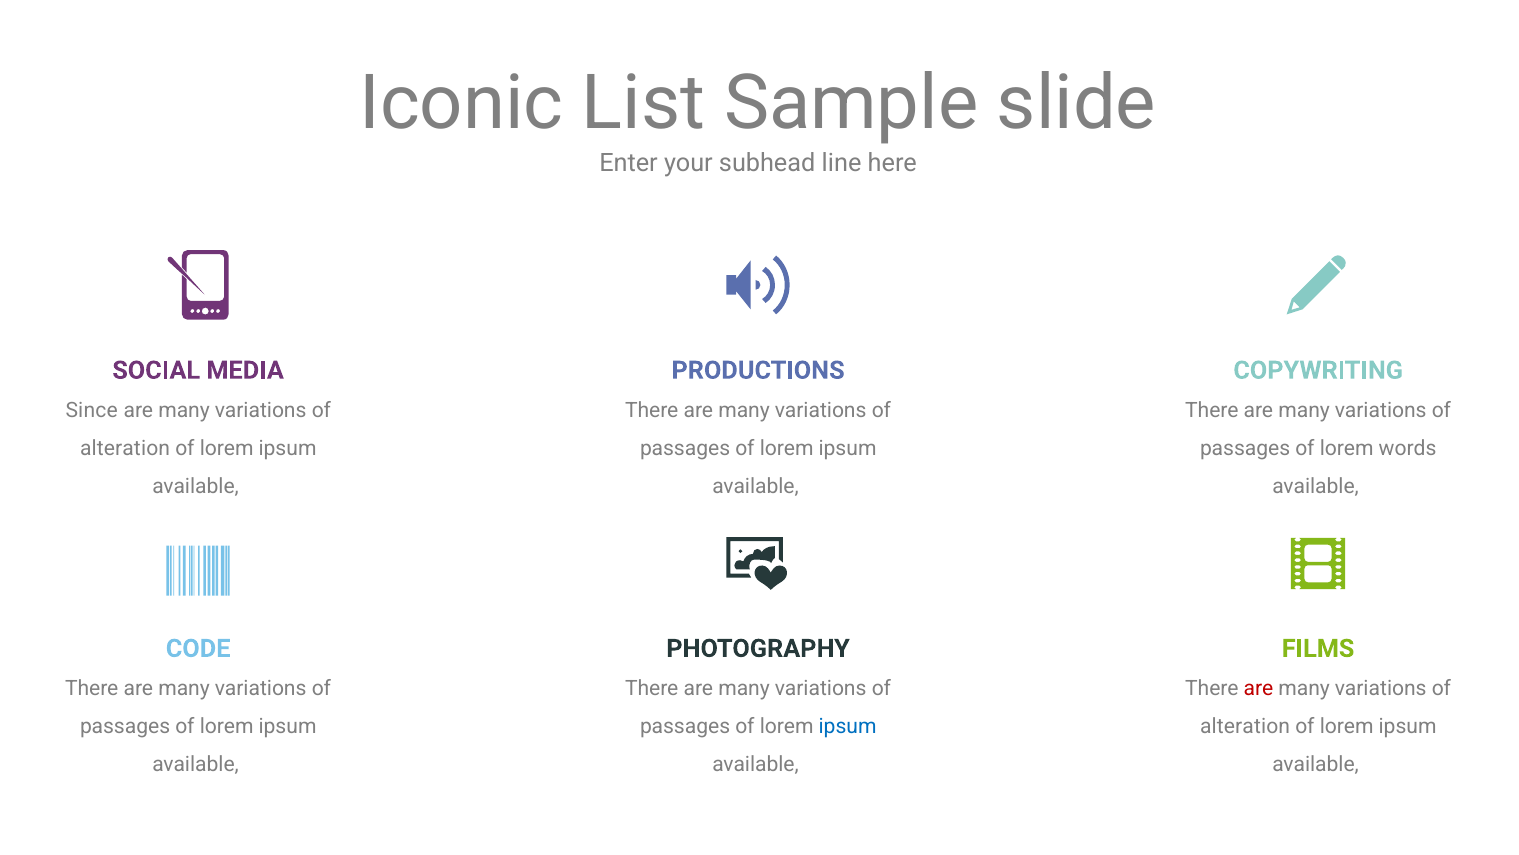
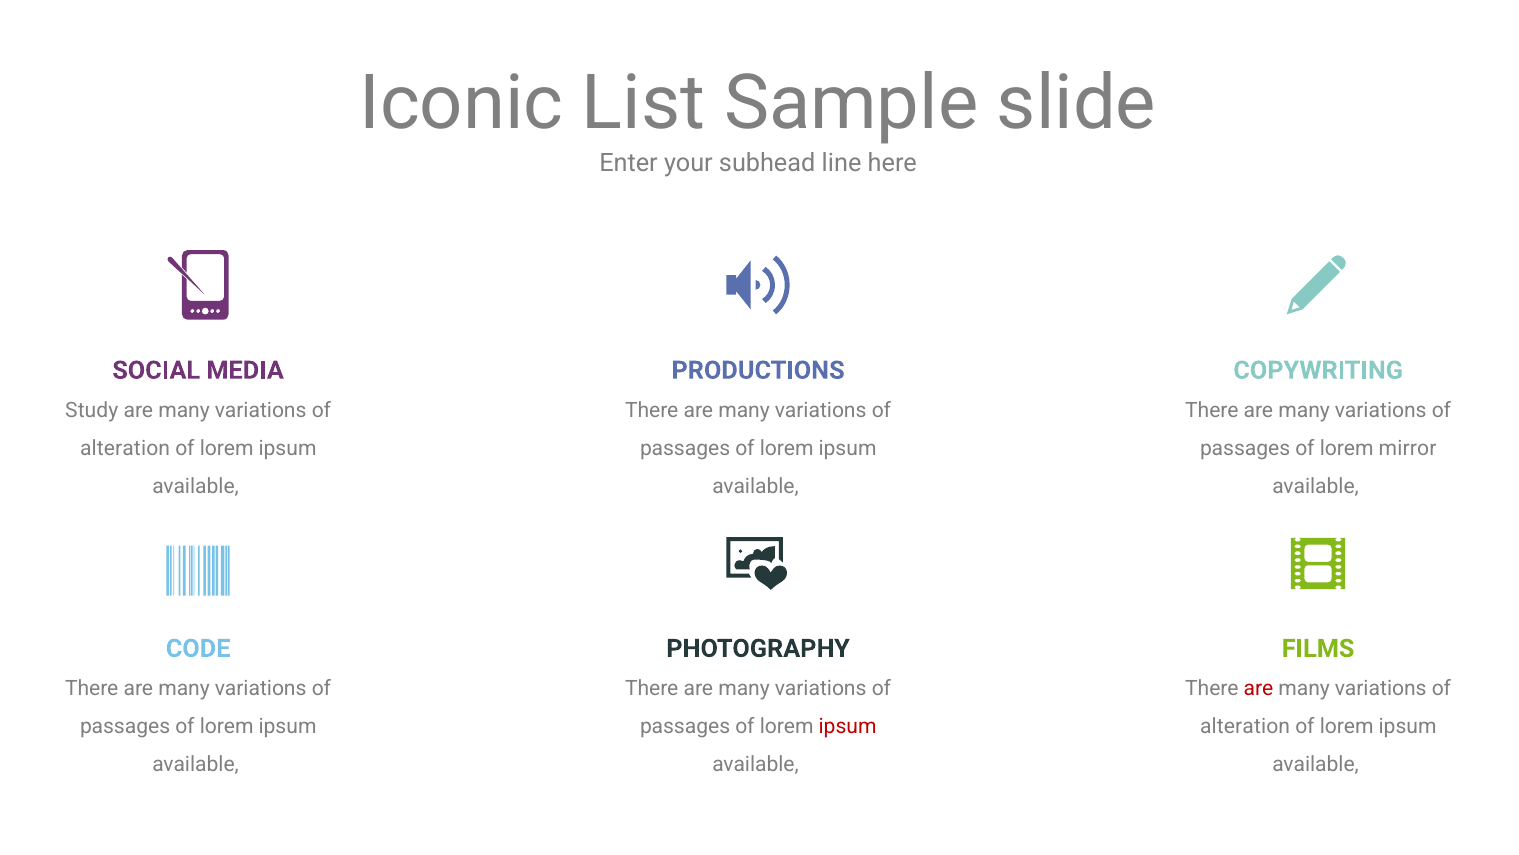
Since: Since -> Study (92, 410)
words: words -> mirror (1408, 448)
ipsum colour: blue -> red (848, 726)
